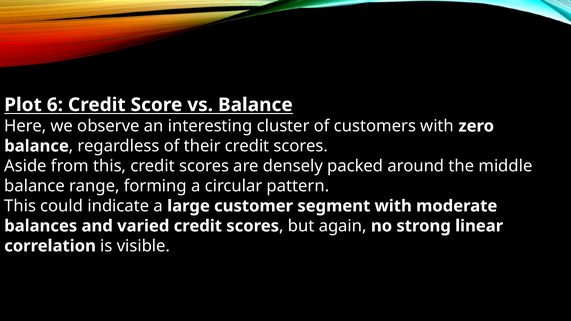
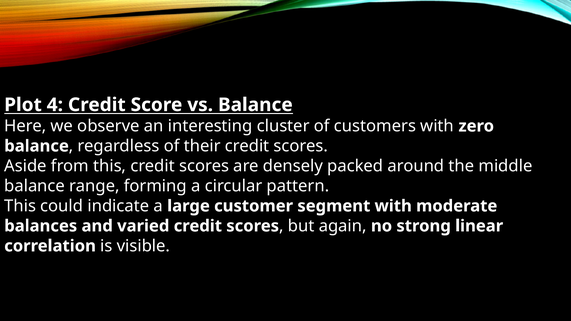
6: 6 -> 4 (55, 105)
